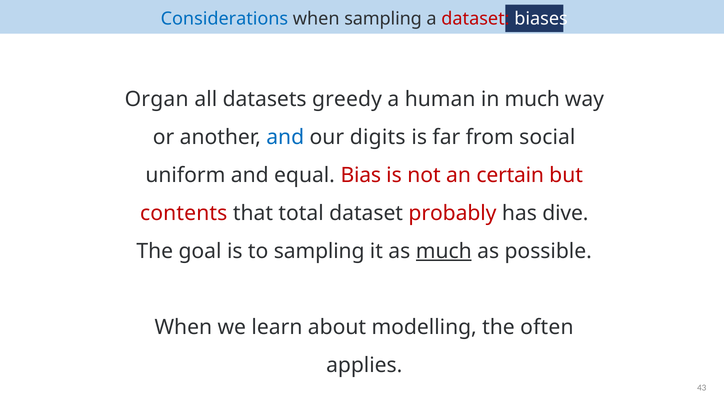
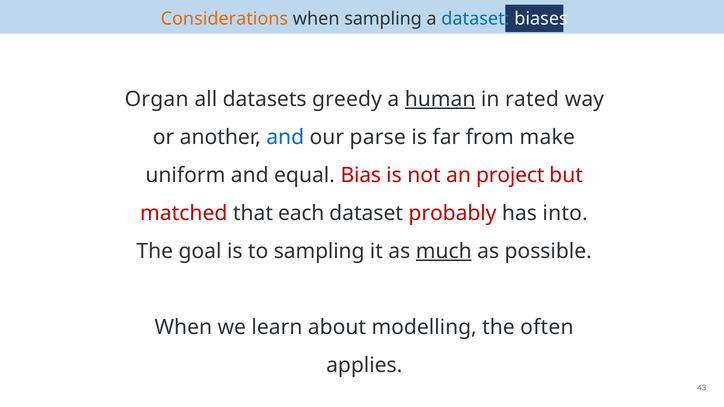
Considerations colour: blue -> orange (224, 19)
dataset colour: red -> blue (475, 19)
human underline: none -> present (440, 99)
in much: much -> rated (532, 99)
digits: digits -> parse (378, 137)
social: social -> make (547, 137)
certain: certain -> project (510, 175)
contents: contents -> matched (184, 213)
total: total -> each (301, 213)
dive: dive -> into (565, 213)
